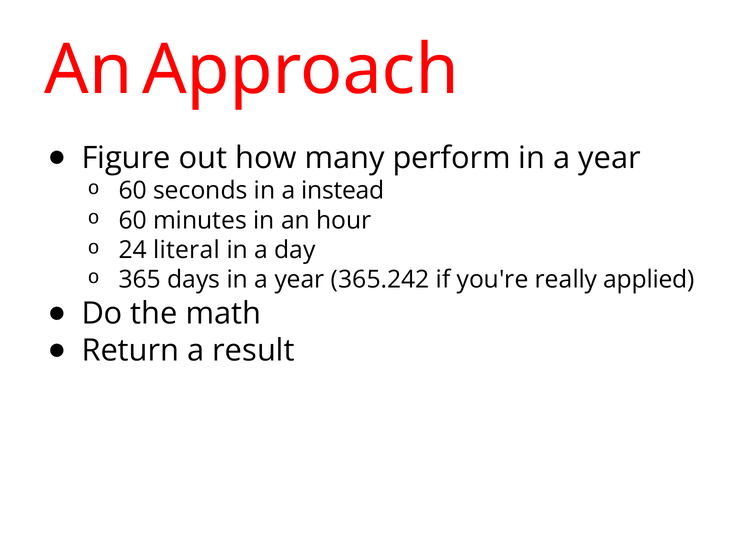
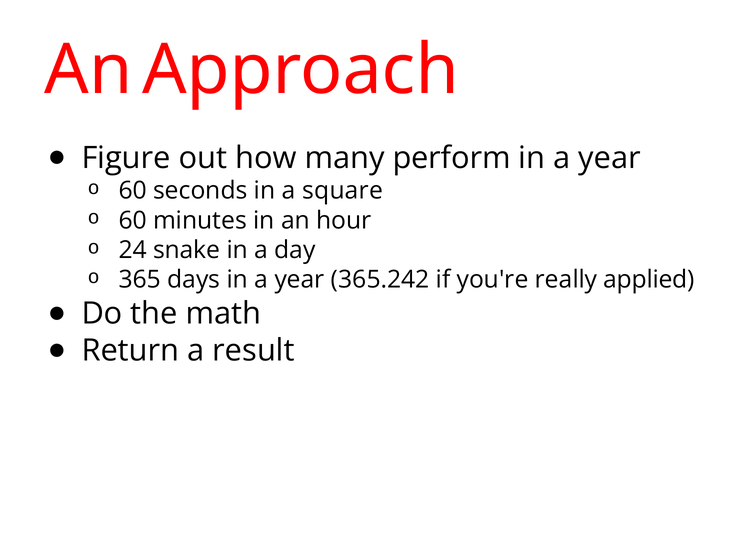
instead: instead -> square (343, 191)
literal: literal -> snake (187, 250)
